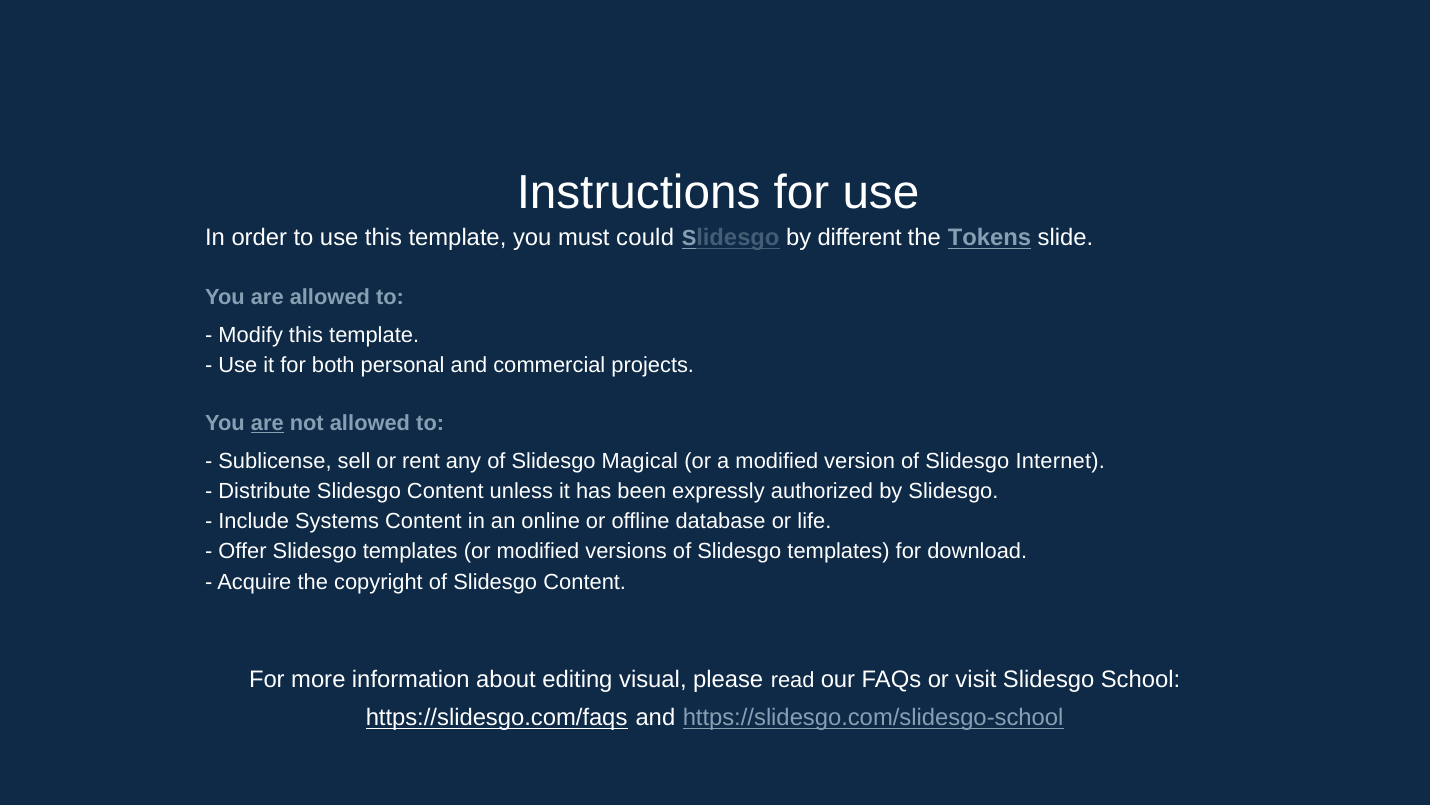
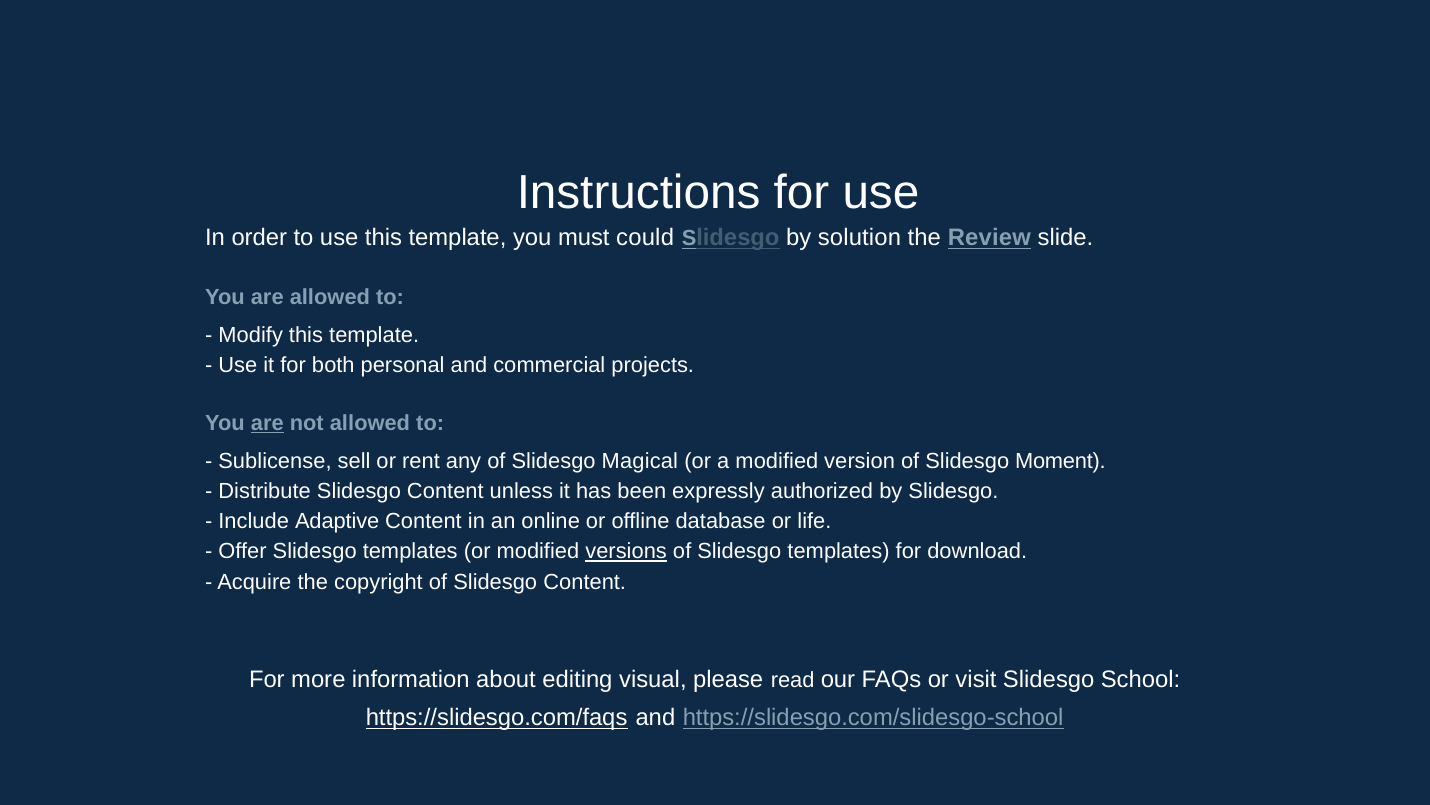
different: different -> solution (859, 238)
Tokens: Tokens -> Review (989, 238)
Internet: Internet -> Moment (1060, 461)
Systems: Systems -> Adaptive (337, 521)
versions underline: none -> present (626, 551)
